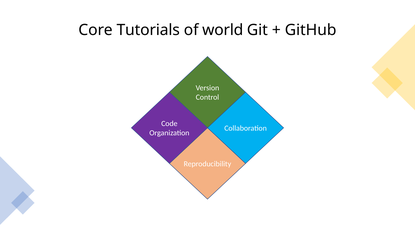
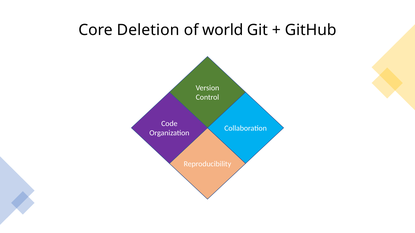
Tutorials: Tutorials -> Deletion (148, 30)
